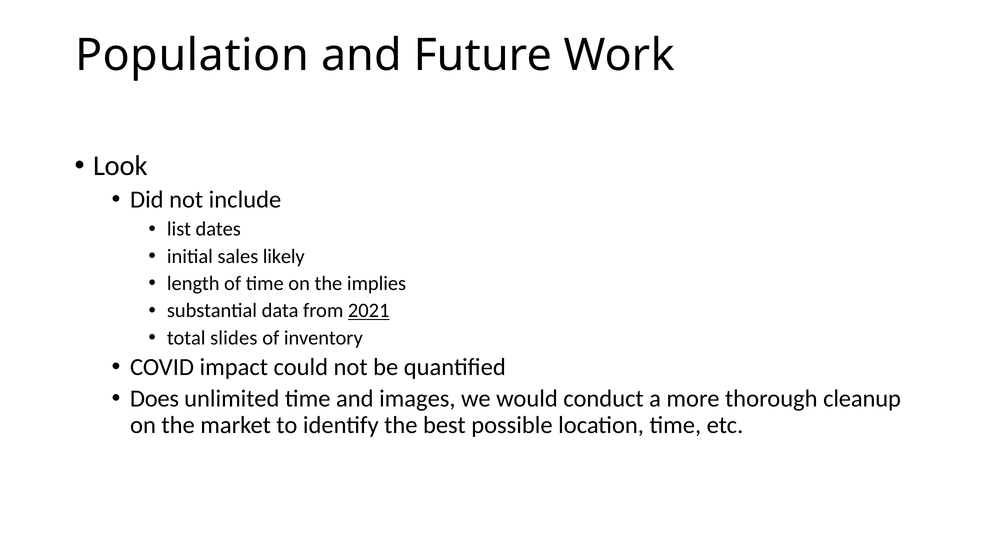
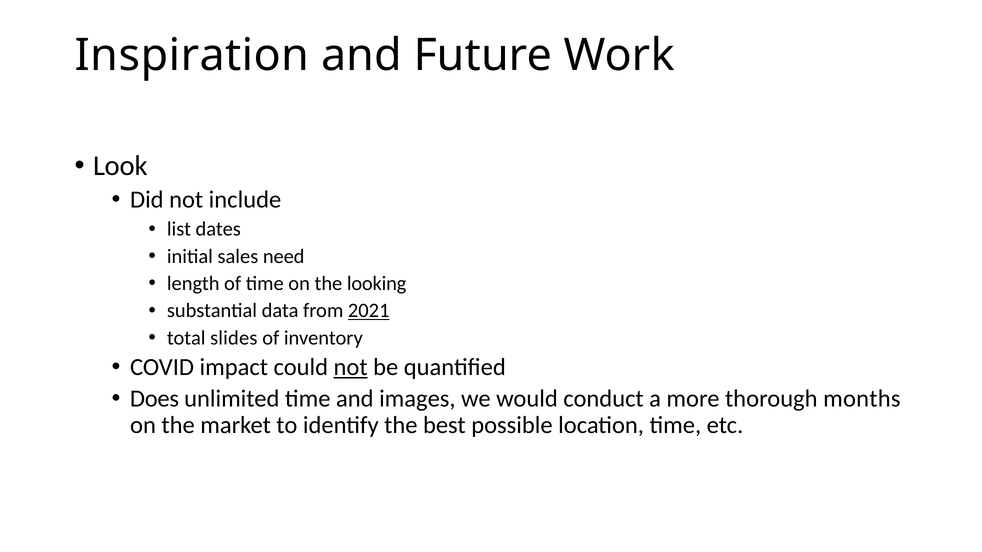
Population: Population -> Inspiration (192, 55)
likely: likely -> need (284, 256)
implies: implies -> looking (377, 284)
not underline: none -> present (351, 367)
cleanup: cleanup -> months (862, 399)
